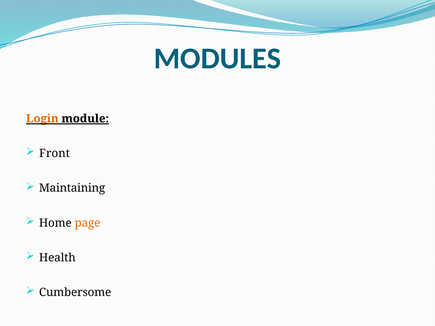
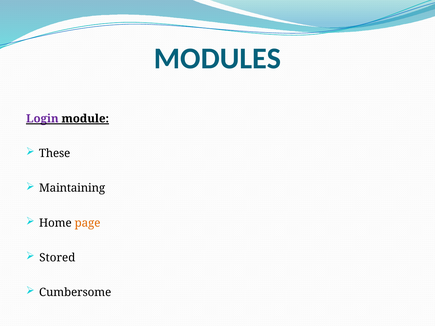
Login colour: orange -> purple (42, 119)
Front: Front -> These (55, 154)
Health: Health -> Stored (57, 258)
